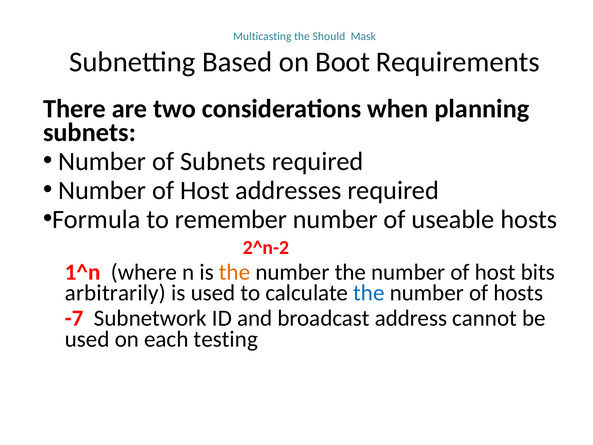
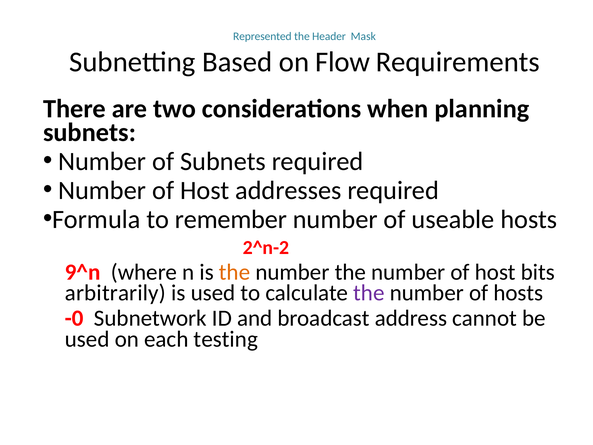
Multicasting: Multicasting -> Represented (262, 36)
Should: Should -> Header (329, 36)
Boot: Boot -> Flow (343, 62)
1^n: 1^n -> 9^n (83, 272)
the colour: blue -> purple (369, 293)
-7: -7 -> -0 (74, 318)
